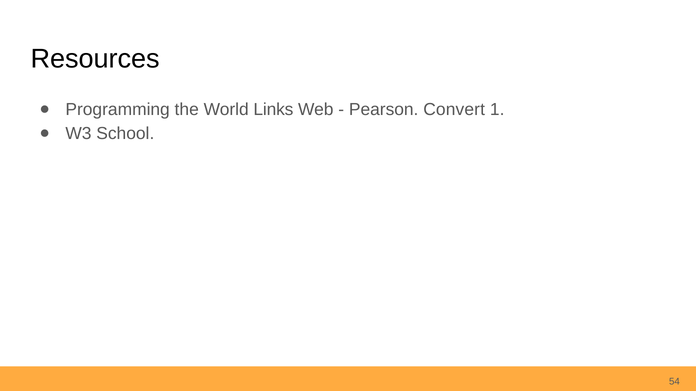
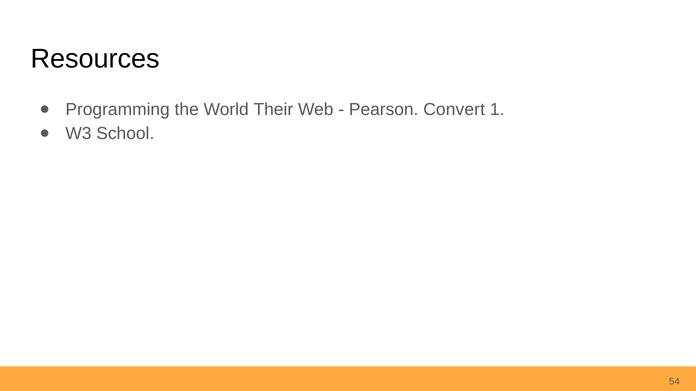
Links: Links -> Their (273, 109)
